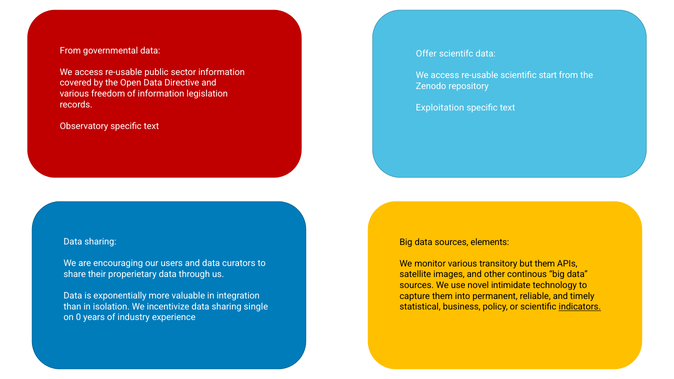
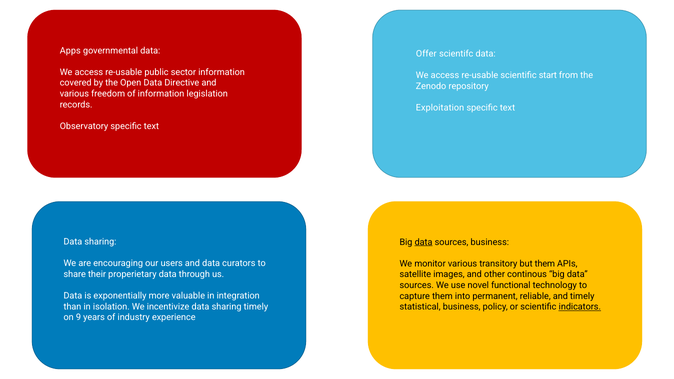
From: From -> Apps (70, 51)
data underline: none -> present (424, 242)
sources elements: elements -> business (490, 242)
intimidate: intimidate -> functional (511, 285)
sharing single: single -> timely (256, 307)
0: 0 -> 9 (78, 317)
